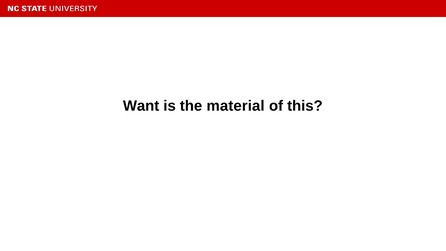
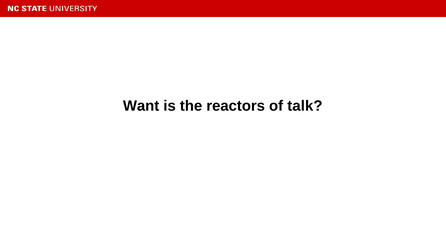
material: material -> reactors (236, 106)
this: this -> talk (305, 106)
